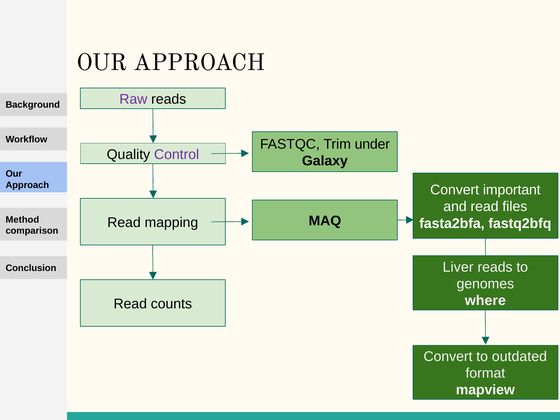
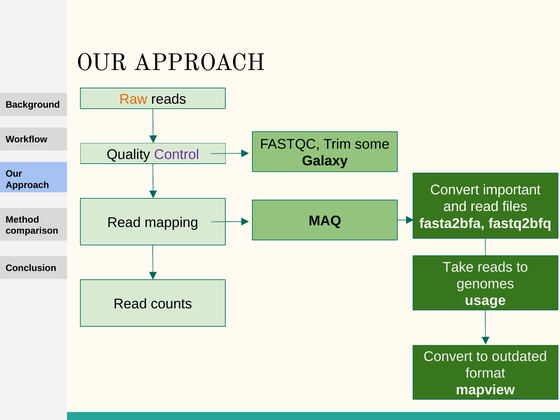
Raw colour: purple -> orange (133, 99)
under: under -> some (372, 144)
Liver: Liver -> Take (458, 267)
where: where -> usage (485, 301)
